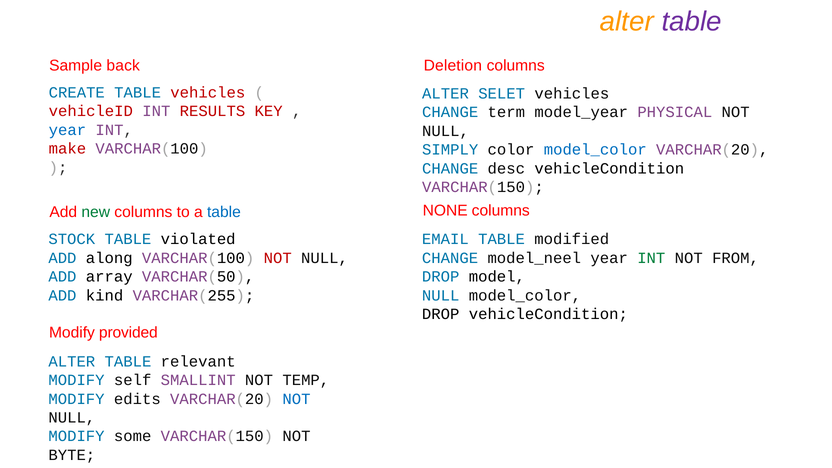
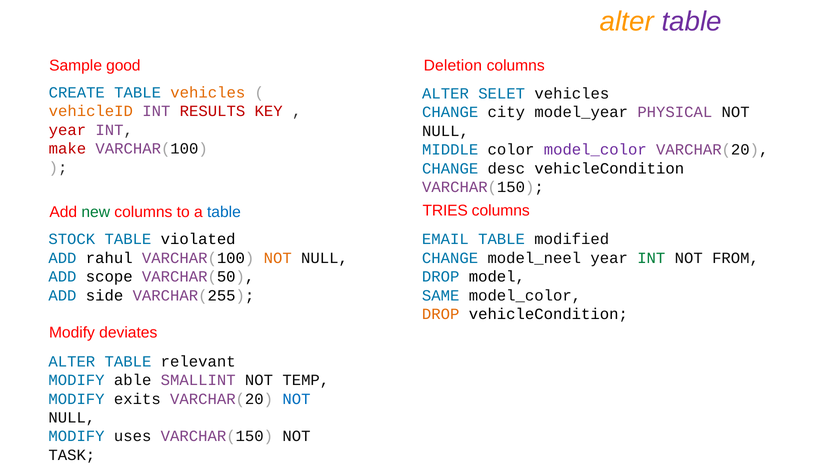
back: back -> good (123, 66)
vehicles colour: red -> orange (208, 93)
vehicleID colour: red -> orange (91, 111)
term: term -> city (506, 112)
year colour: blue -> red (67, 130)
SIMPLY: SIMPLY -> MIDDLE (450, 150)
model_color colour: blue -> purple (595, 150)
NONE: NONE -> TRIES (445, 210)
along: along -> rahul (109, 258)
NOT colour: red -> orange (278, 258)
array: array -> scope (109, 277)
kind: kind -> side (105, 295)
NULL: NULL -> SAME (441, 295)
DROP colour: black -> orange (441, 314)
provided: provided -> deviates (128, 333)
self: self -> able (133, 380)
edits: edits -> exits (137, 399)
some: some -> uses (133, 436)
BYTE: BYTE -> TASK (72, 455)
